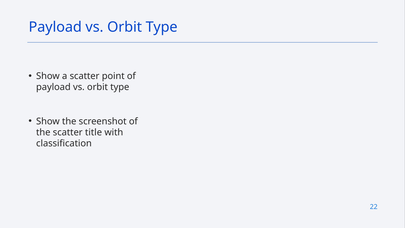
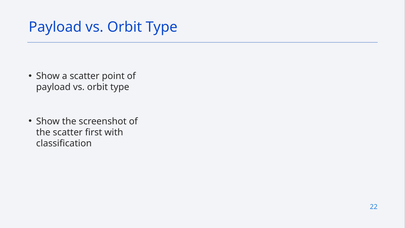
title: title -> first (94, 132)
